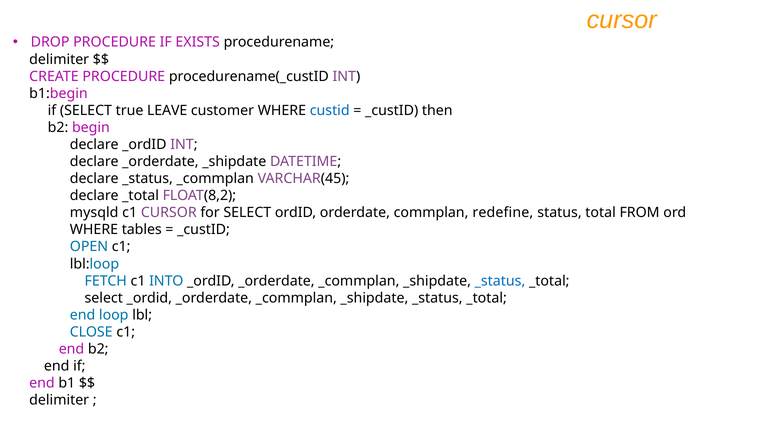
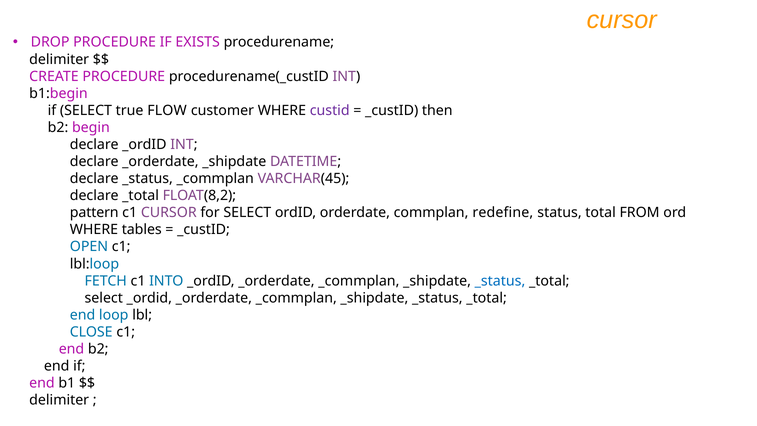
LEAVE: LEAVE -> FLOW (167, 110)
custid colour: blue -> purple (330, 110)
mysqld: mysqld -> pattern (94, 213)
